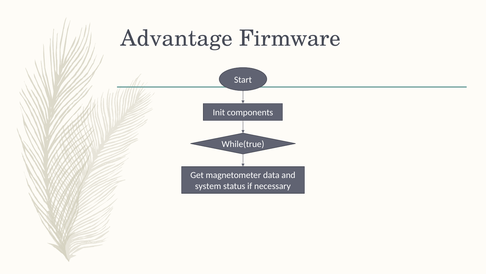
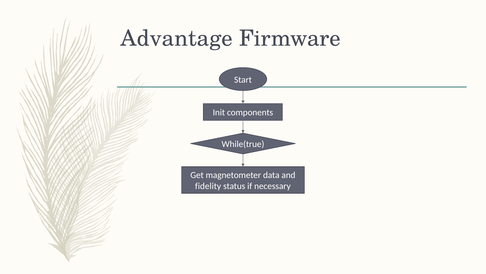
system: system -> fidelity (208, 186)
